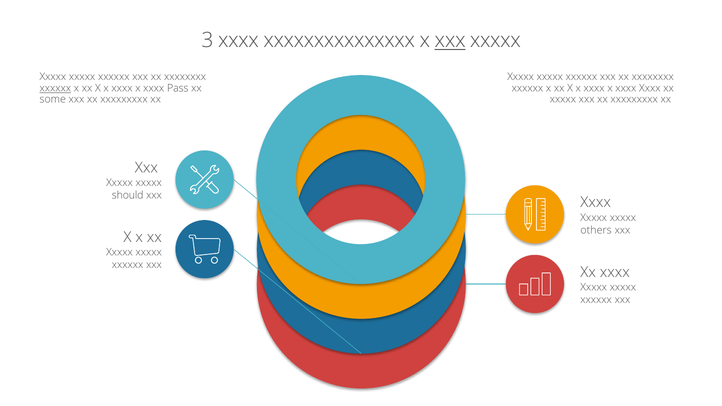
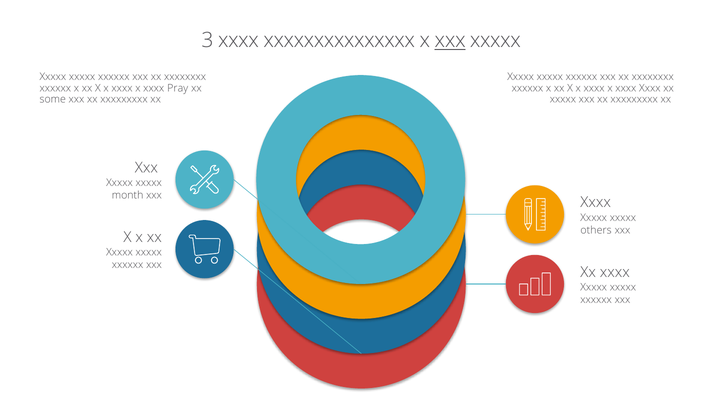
xxxxxx underline: present -> none (55, 88)
Pass: Pass -> Pray (178, 88)
should: should -> month (128, 195)
